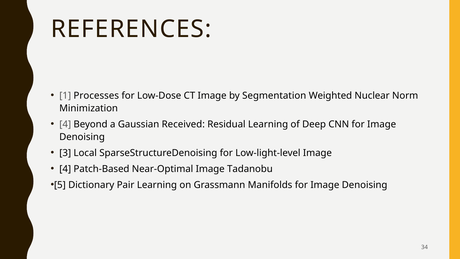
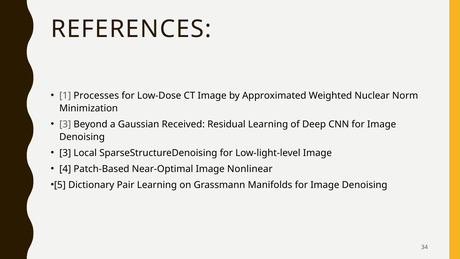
Segmentation: Segmentation -> Approximated (274, 96)
4: 4 -> 3 (65, 124)
Tadanobu: Tadanobu -> Nonlinear (250, 169)
